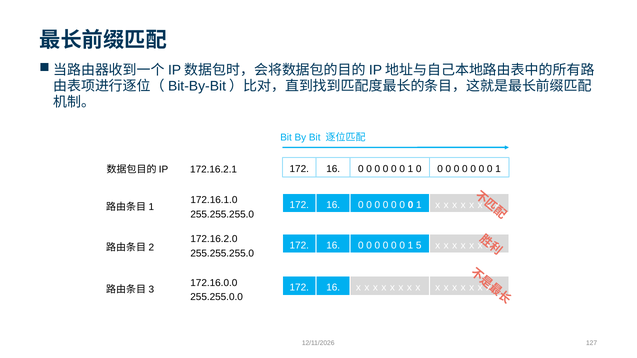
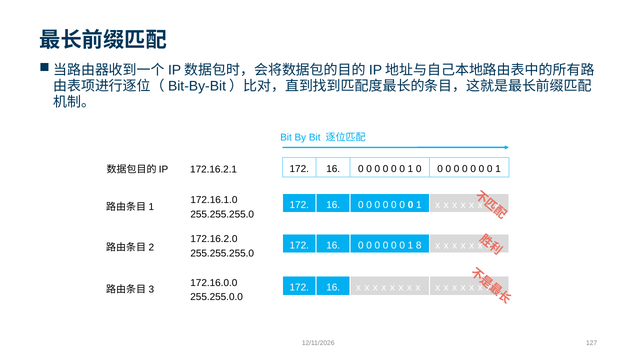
5: 5 -> 8 (419, 246)
